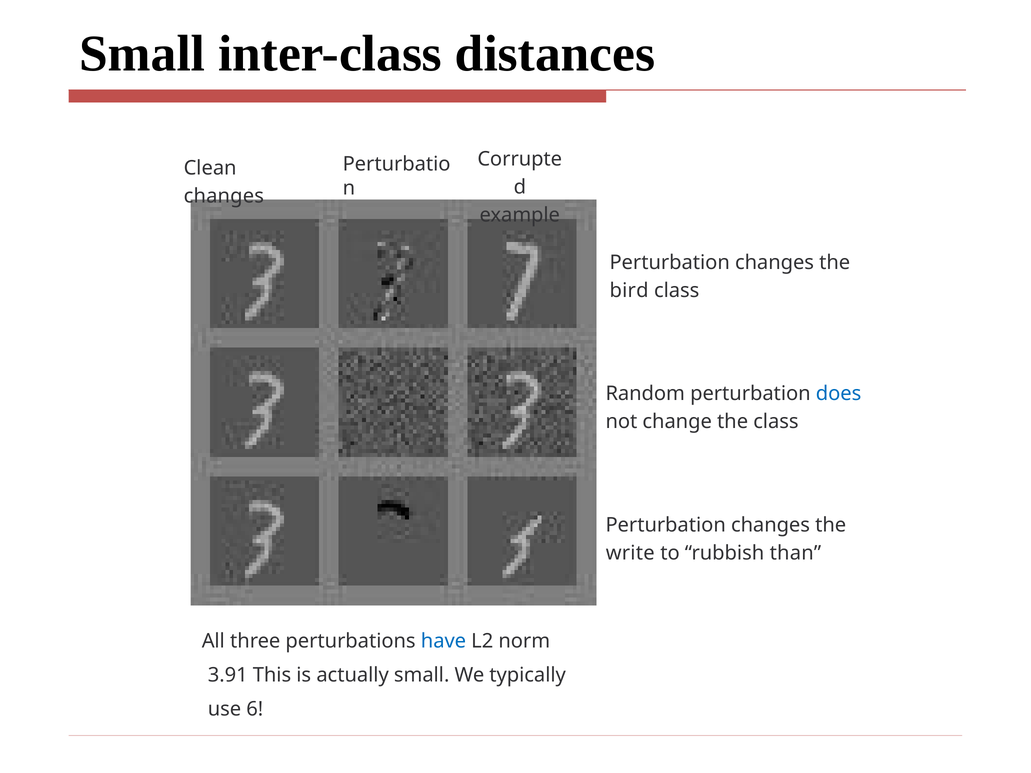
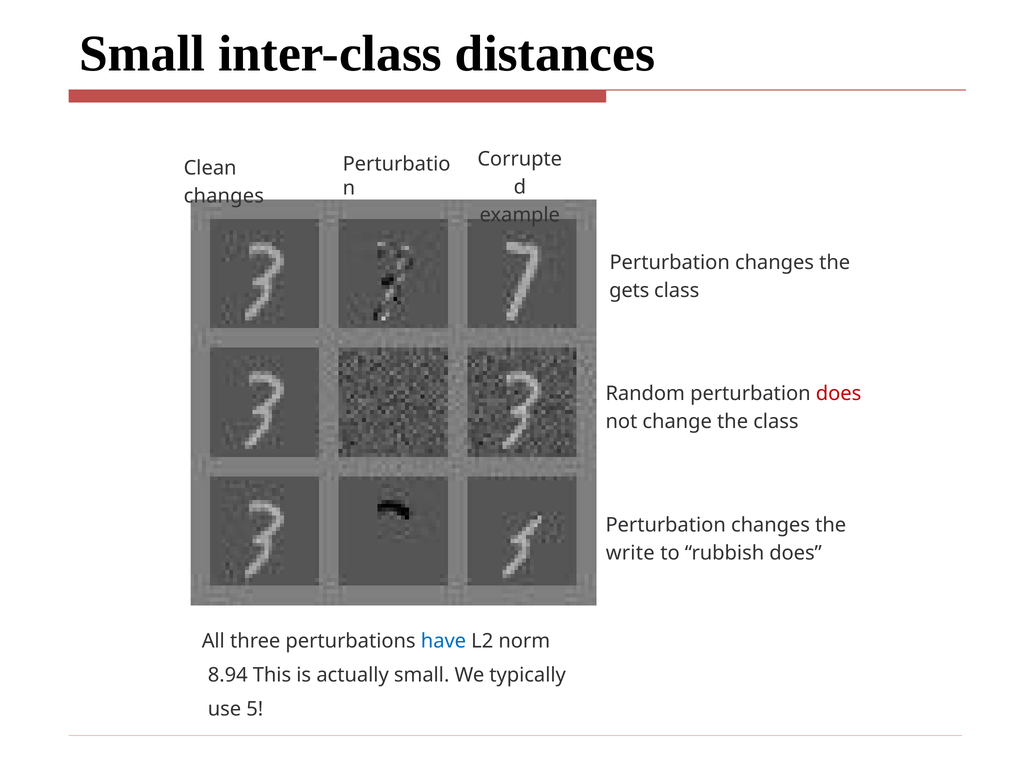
bird: bird -> gets (629, 291)
does colour: blue -> red (839, 394)
rubbish than: than -> does (796, 553)
3.91: 3.91 -> 8.94 (228, 675)
6: 6 -> 5 (255, 709)
